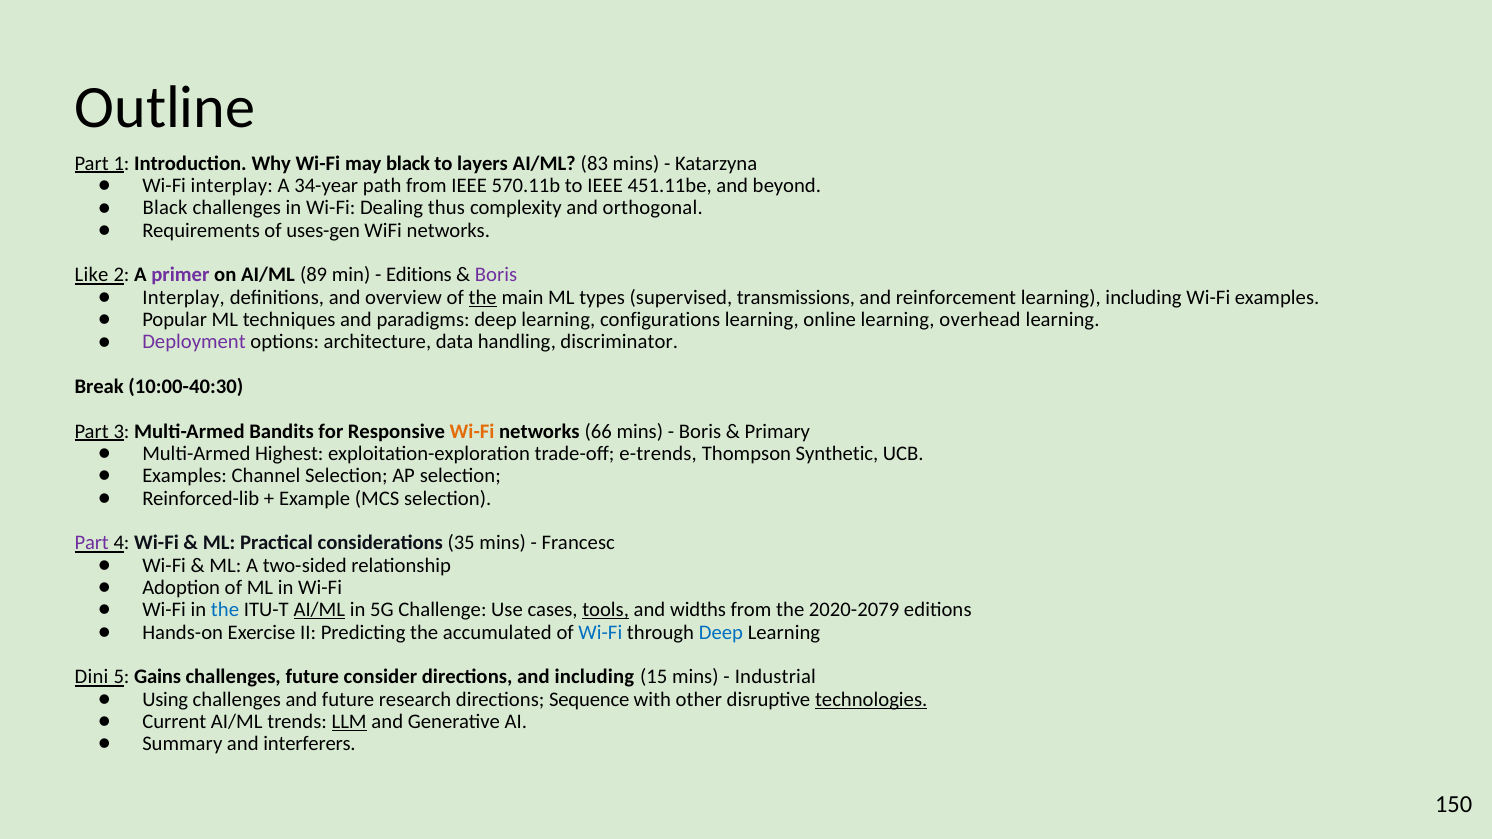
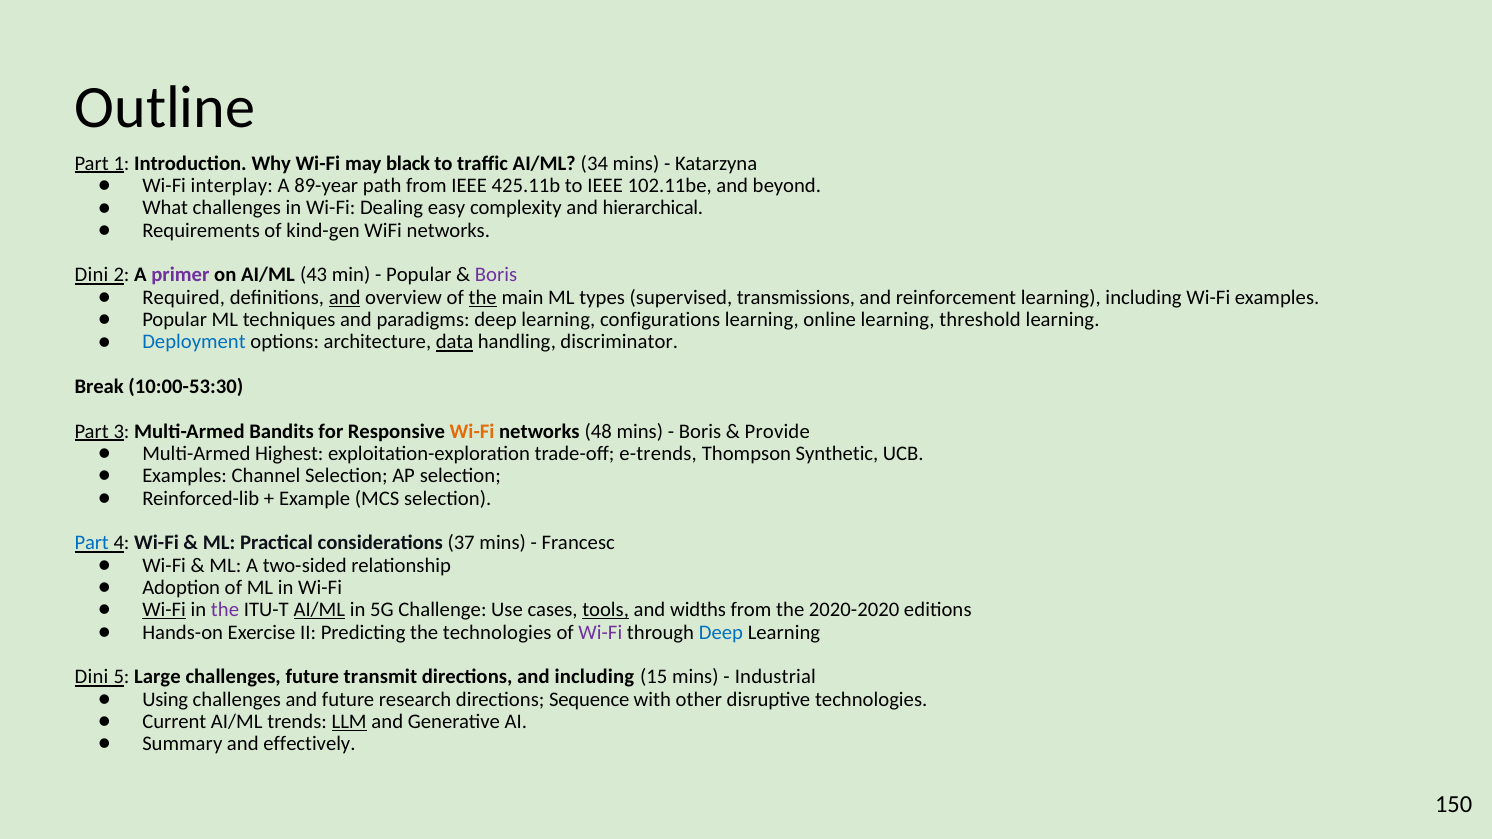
layers: layers -> traffic (483, 164)
83: 83 -> 34 (594, 164)
34-year: 34-year -> 89-year (326, 186)
570.11b: 570.11b -> 425.11b (526, 186)
451.11be: 451.11be -> 102.11be (670, 186)
Black: Black -> What (165, 208)
thus: thus -> easy (447, 208)
orthogonal: orthogonal -> hierarchical (653, 208)
uses-gen: uses-gen -> kind-gen (323, 231)
Like: Like -> Dini (92, 275)
89: 89 -> 43 (314, 275)
Editions: Editions -> Popular (419, 275)
Interplay: Interplay -> Required (184, 298)
and underline: none -> present (345, 298)
overhead: overhead -> threshold (980, 320)
Deployment colour: purple -> blue (194, 342)
data underline: none -> present (455, 342)
10:00-40:30: 10:00-40:30 -> 10:00-53:30 (186, 387)
66: 66 -> 48 (598, 432)
Primary: Primary -> Provide (777, 432)
Part colour: purple -> blue (92, 543)
35: 35 -> 37 (461, 543)
Wi-Fi underline: none -> present (164, 610)
the colour: blue -> purple (225, 610)
2020-2079: 2020-2079 -> 2020-2020 (854, 610)
the accumulated: accumulated -> technologies (497, 632)
Wi-Fi colour: blue -> purple (600, 632)
Gains: Gains -> Large (157, 677)
consider: consider -> transmit (380, 677)
technologies underline: present -> none (871, 699)
interferers: interferers -> effectively (309, 744)
